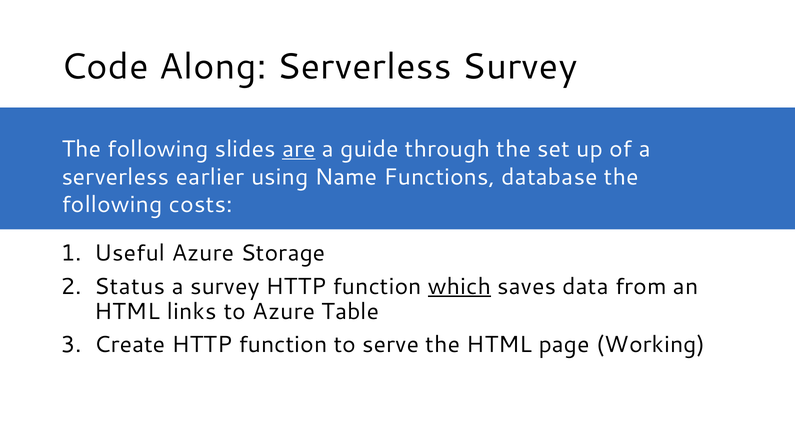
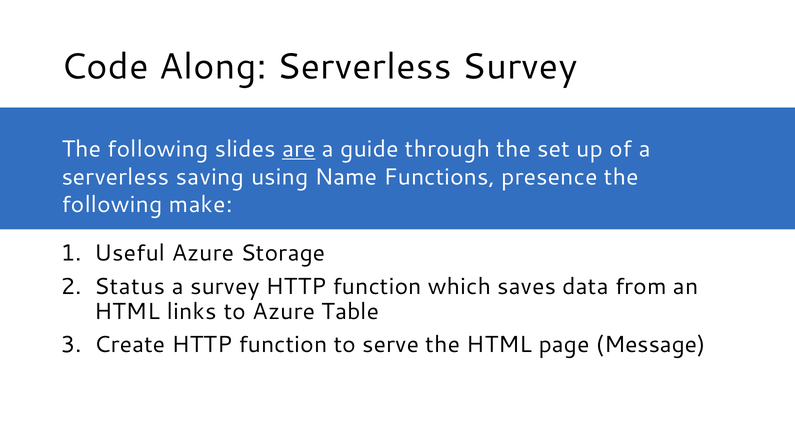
earlier: earlier -> saving (210, 177)
database: database -> presence (550, 177)
costs: costs -> make (201, 205)
which underline: present -> none (459, 286)
Working: Working -> Message (651, 345)
